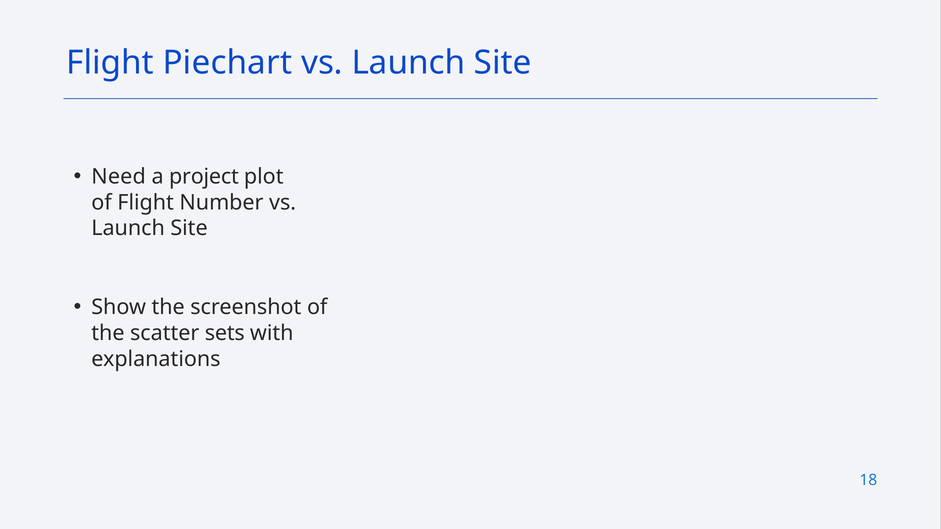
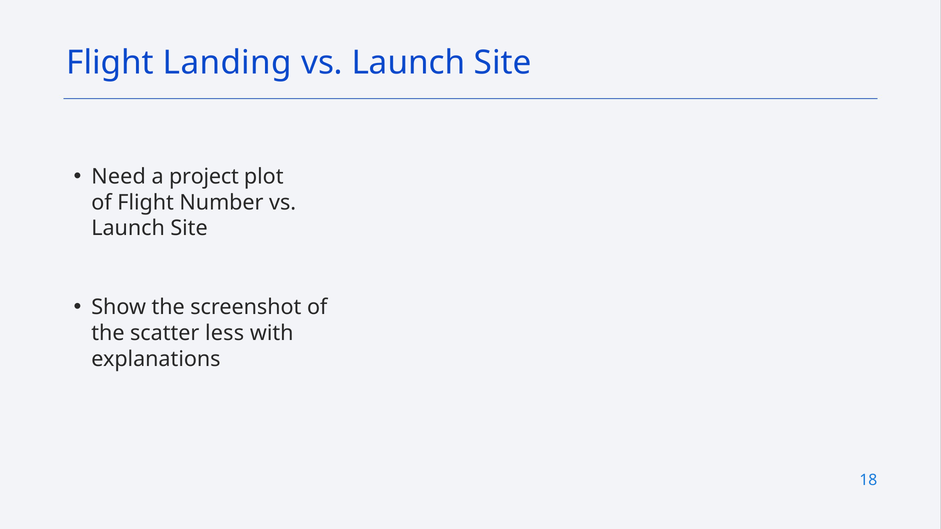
Piechart: Piechart -> Landing (227, 63)
sets: sets -> less (225, 333)
